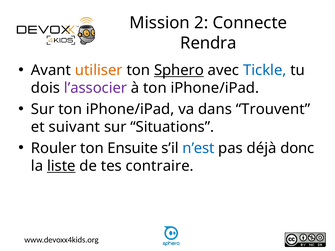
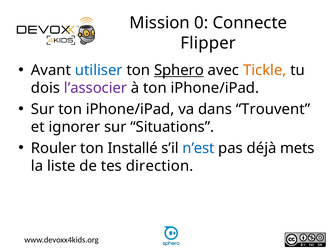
2: 2 -> 0 (201, 23)
Rendra: Rendra -> Flipper (208, 43)
utiliser colour: orange -> blue (99, 70)
Tickle colour: blue -> orange (265, 70)
suivant: suivant -> ignorer (74, 127)
Ensuite: Ensuite -> Installé (133, 148)
donc: donc -> mets (297, 148)
liste underline: present -> none (61, 166)
contraire: contraire -> direction (160, 166)
